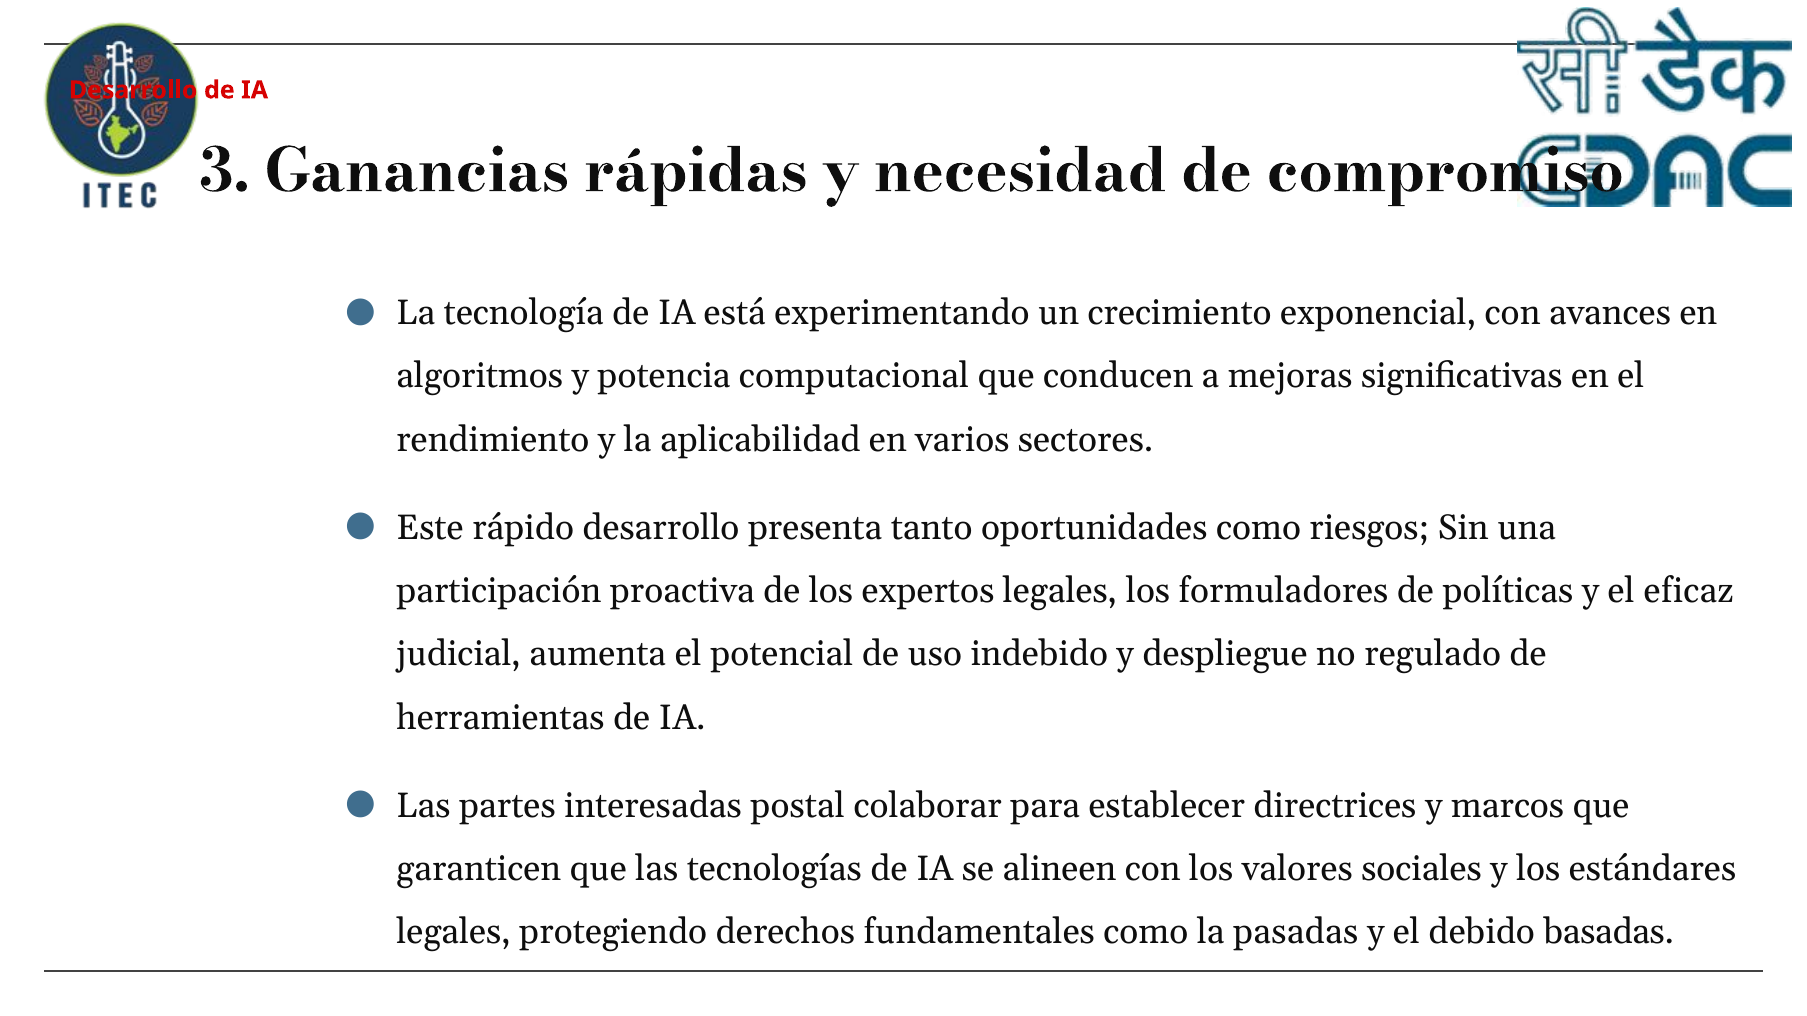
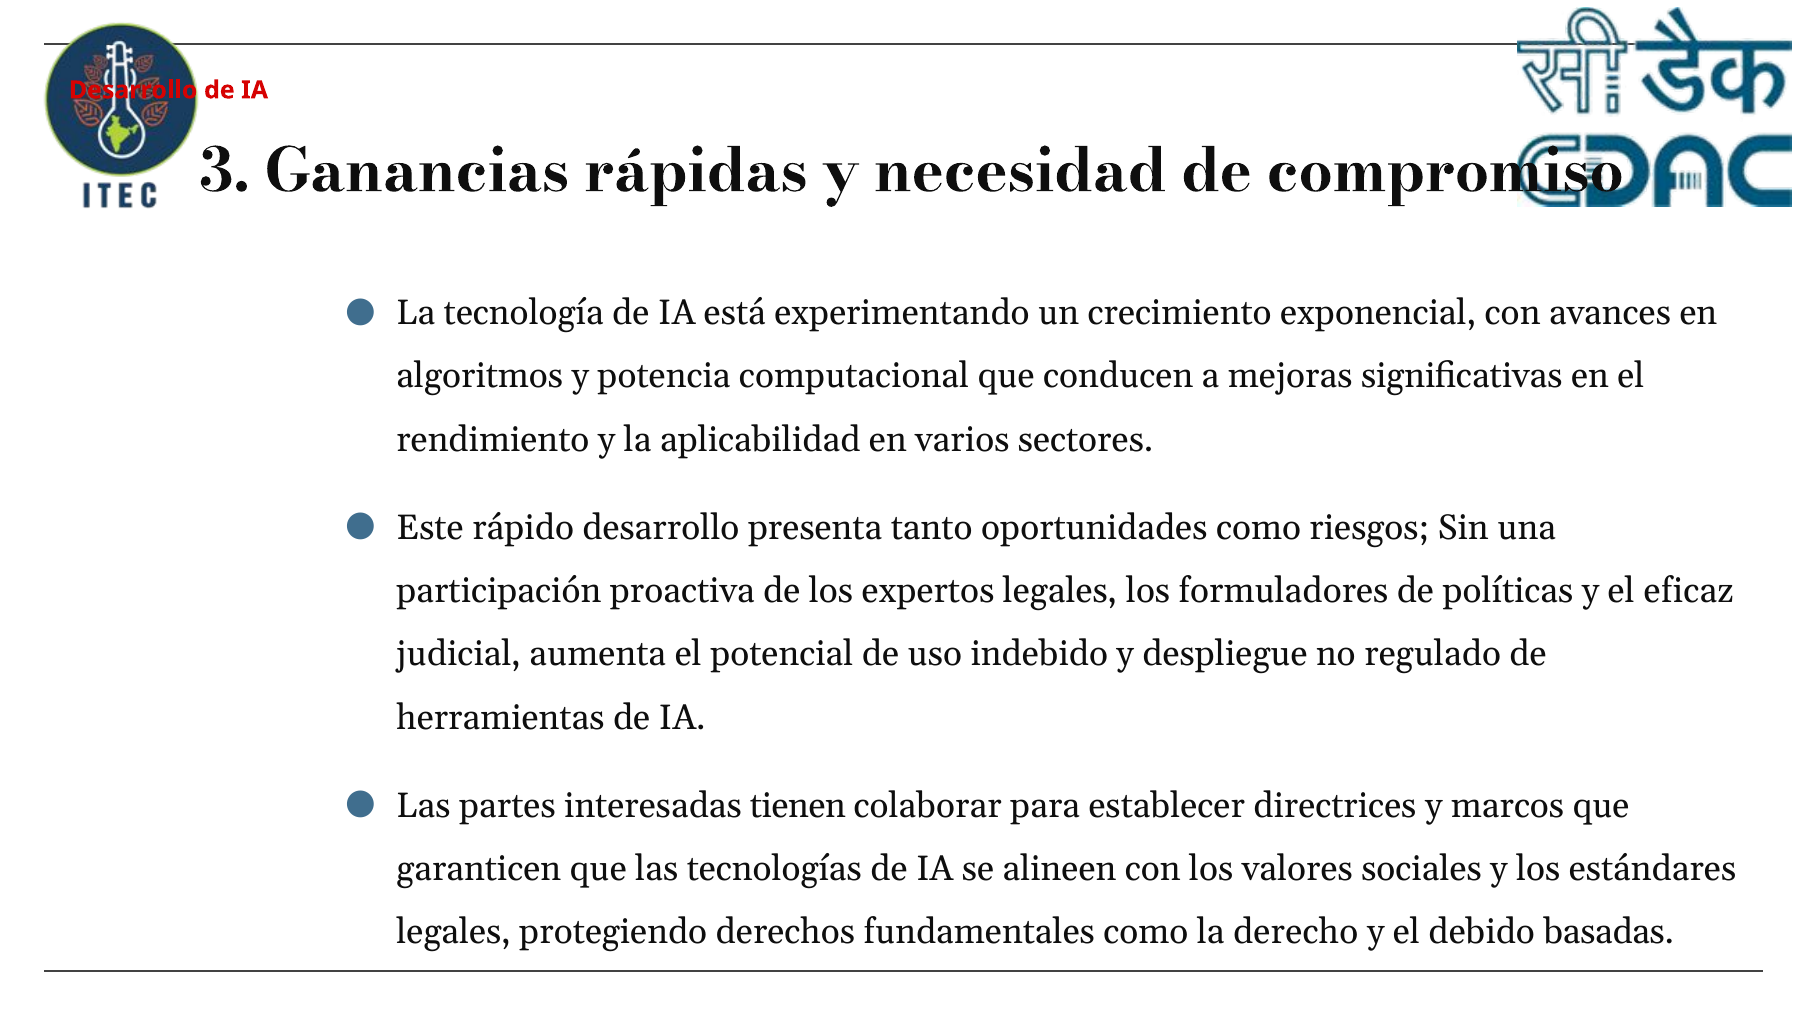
postal: postal -> tienen (798, 806)
pasadas: pasadas -> derecho (1296, 933)
